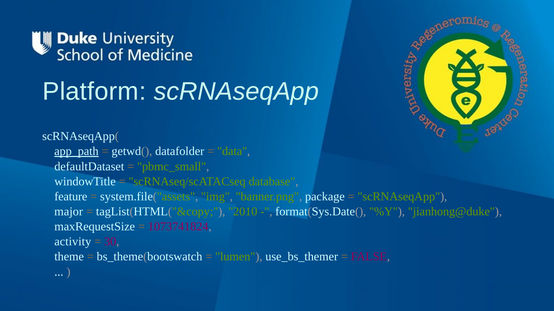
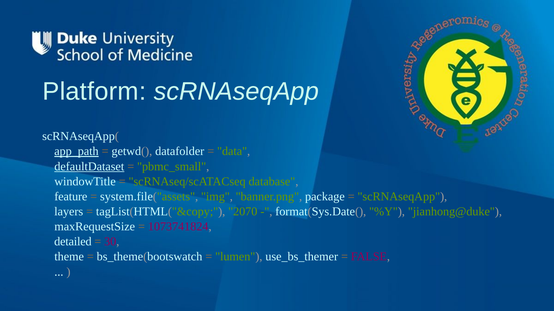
defaultDataset underline: none -> present (89, 167)
major: major -> layers (69, 212)
2010: 2010 -> 2070 (243, 212)
activity: activity -> detailed (73, 242)
